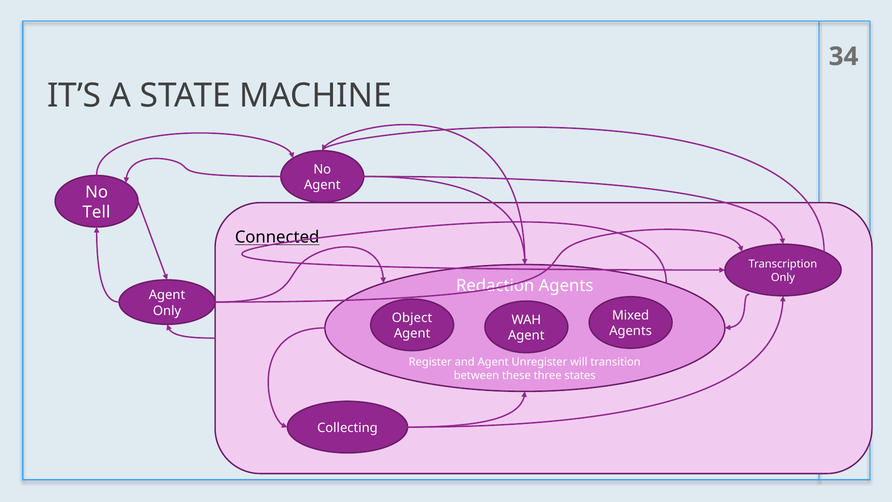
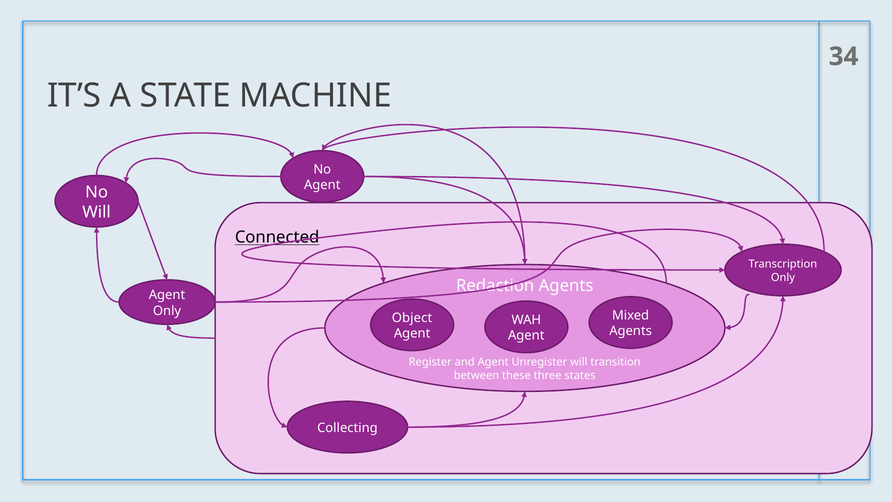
Tell: Tell -> Will (97, 212)
